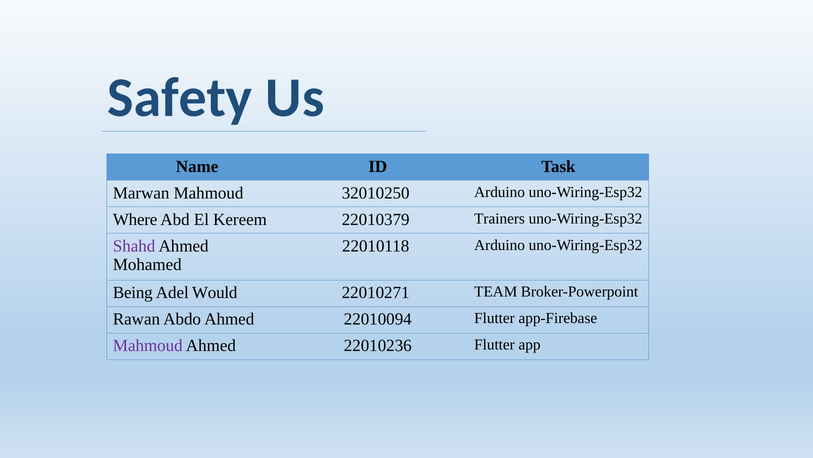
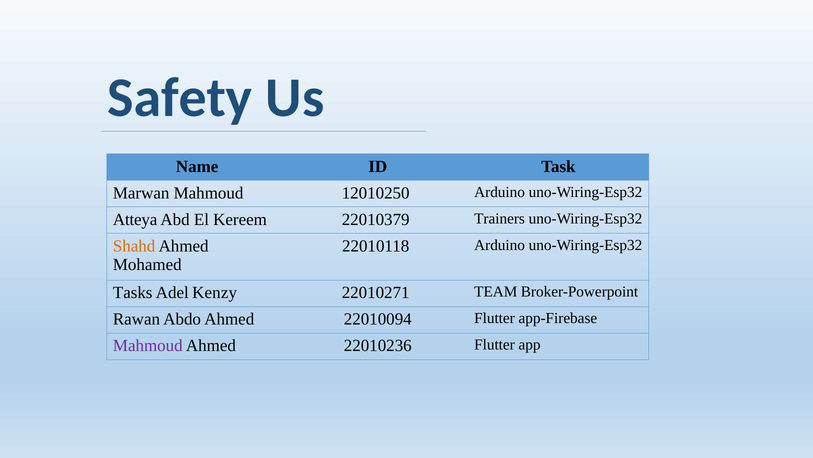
32010250: 32010250 -> 12010250 (376, 193)
Where: Where -> Atteya (135, 219)
Shahd colour: purple -> orange (134, 246)
Being: Being -> Tasks (133, 292)
Would: Would -> Kenzy (215, 292)
